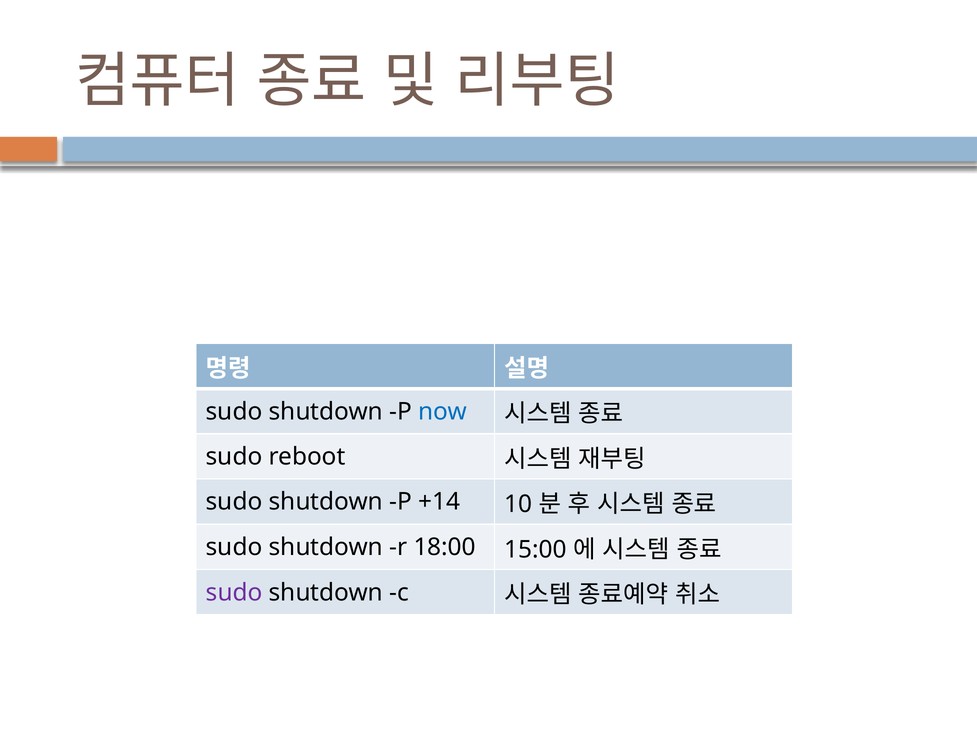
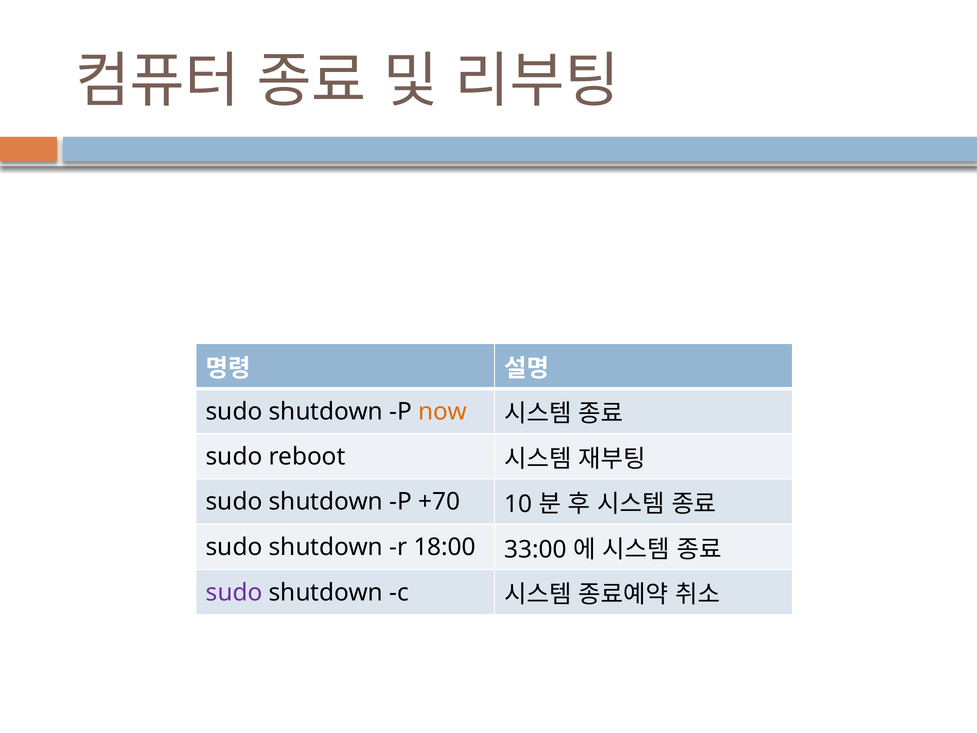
now colour: blue -> orange (443, 411)
+14: +14 -> +70 (439, 502)
15:00: 15:00 -> 33:00 (535, 549)
